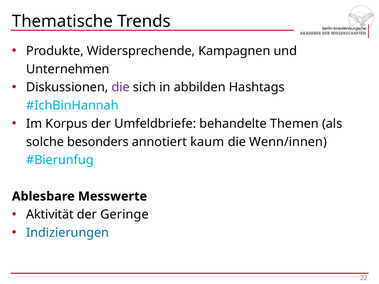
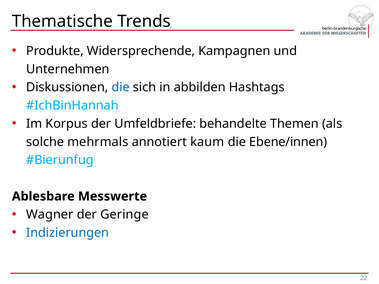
die colour: purple -> blue (121, 87)
besonders: besonders -> mehrmals (98, 142)
Wenn/innen: Wenn/innen -> Ebene/innen (288, 142)
Aktivität: Aktivität -> Wagner (50, 215)
